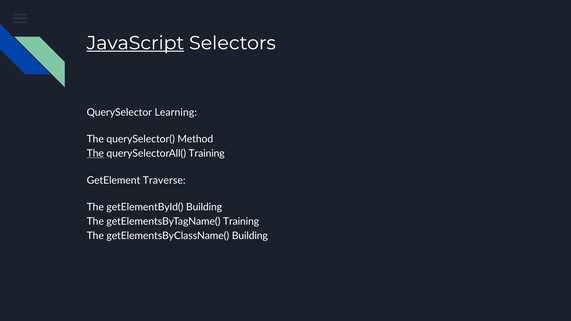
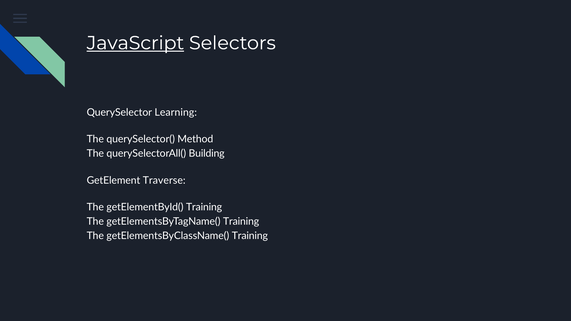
The underline: present -> none (95, 153)
querySelectorAll( Training: Training -> Building (207, 153)
getElementById( Building: Building -> Training (204, 207)
getElementsByClassName( Building: Building -> Training (250, 236)
